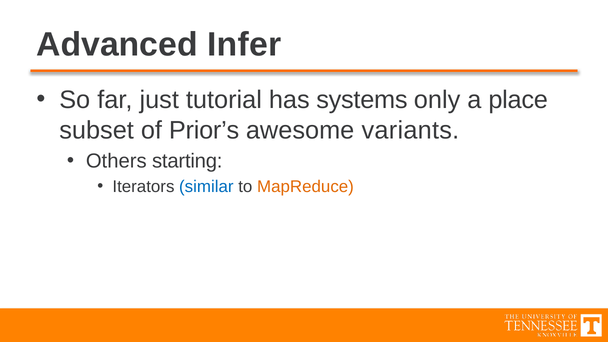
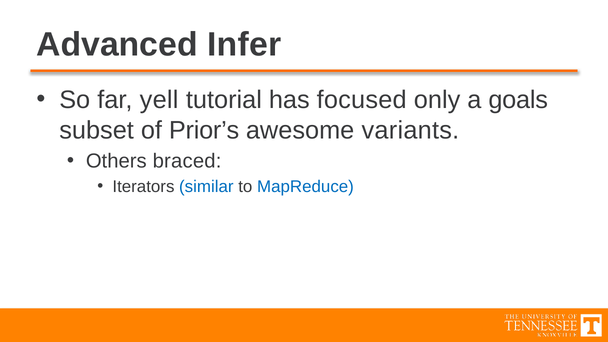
just: just -> yell (159, 100)
systems: systems -> focused (362, 100)
place: place -> goals (518, 100)
starting: starting -> braced (187, 161)
MapReduce colour: orange -> blue (305, 187)
